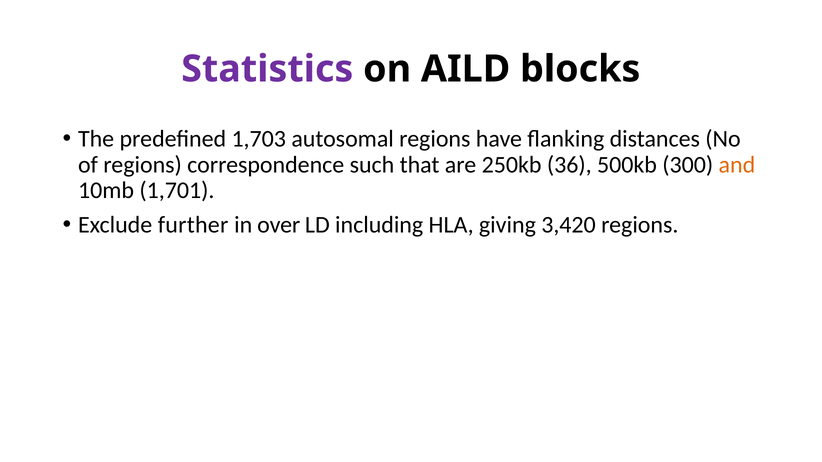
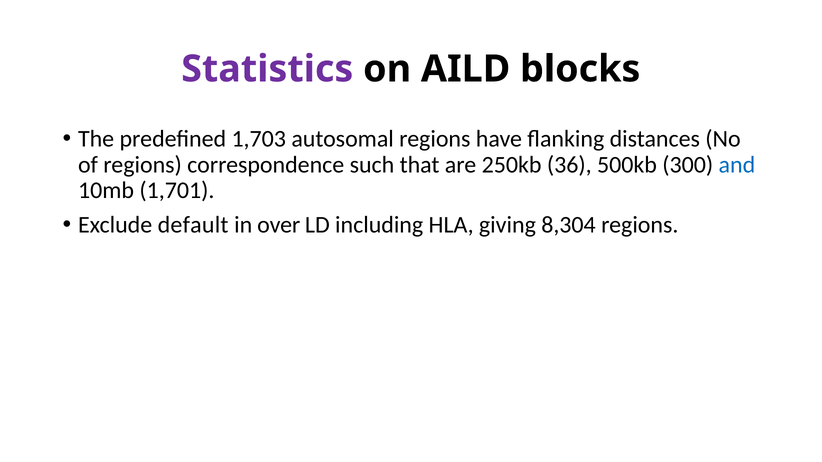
and colour: orange -> blue (737, 165)
further: further -> default (193, 225)
3,420: 3,420 -> 8,304 (569, 225)
